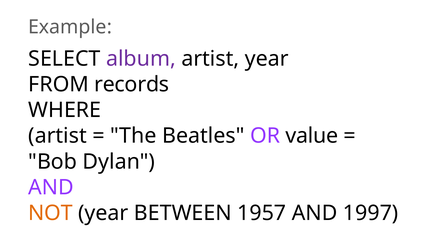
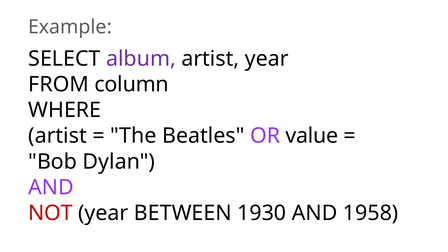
records: records -> column (132, 84)
NOT colour: orange -> red (51, 213)
1957: 1957 -> 1930 (262, 213)
1997: 1997 -> 1958 (371, 213)
